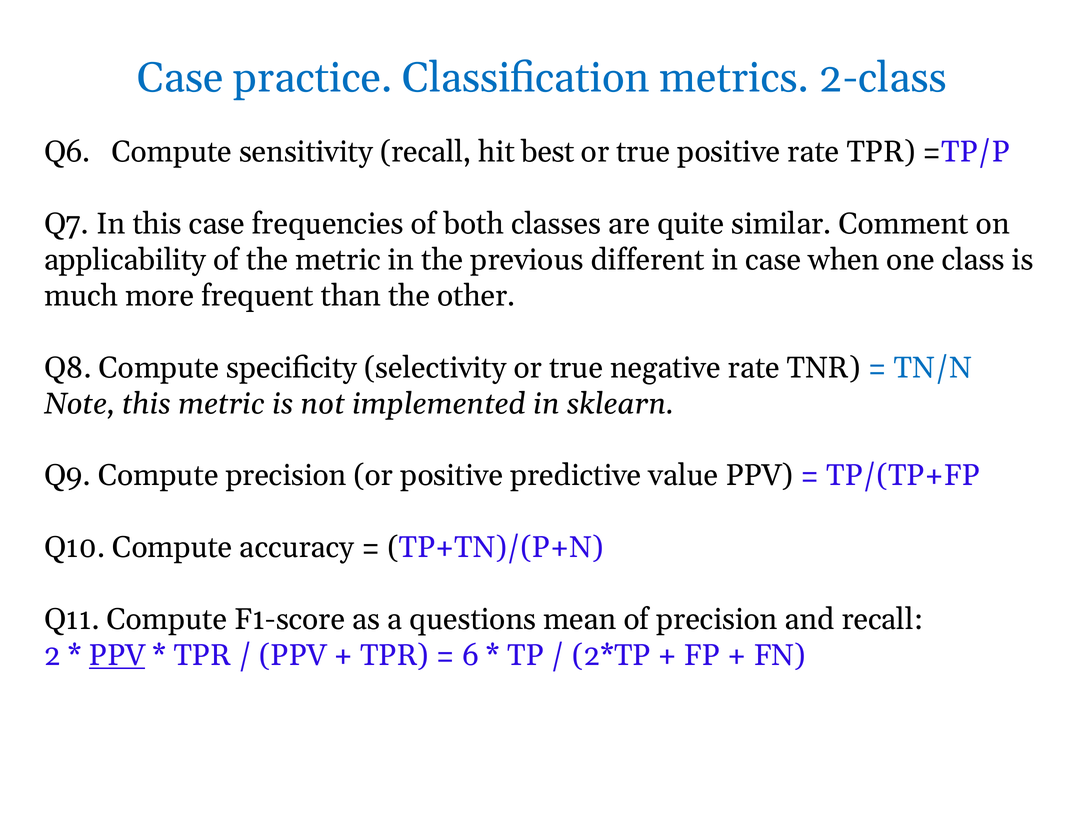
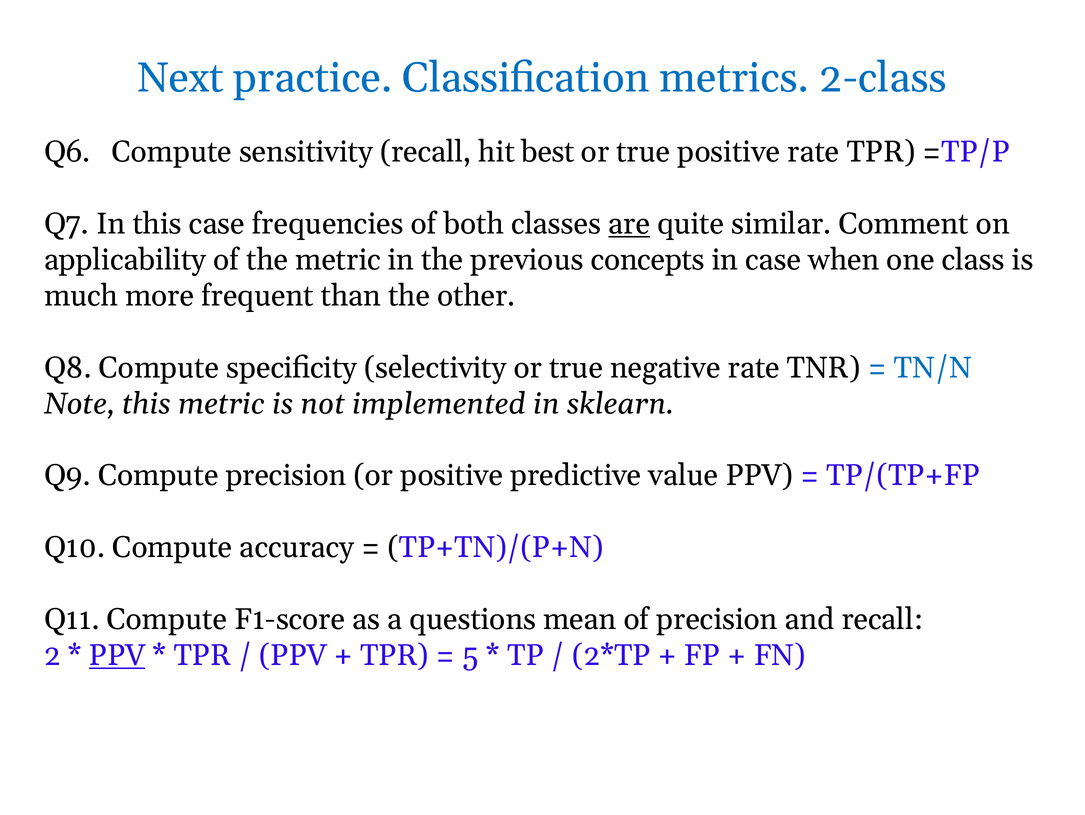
Case: Case -> Next (181, 78)
are underline: none -> present (629, 224)
different: different -> concepts (648, 260)
6: 6 -> 5 (470, 655)
